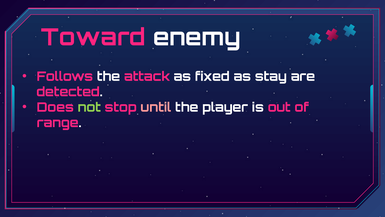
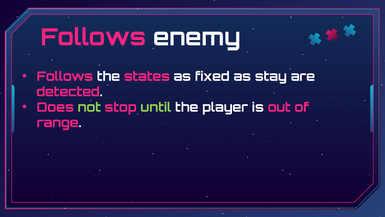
Toward: Toward -> Follows (93, 37)
attack: attack -> states (147, 76)
until colour: pink -> light green (156, 107)
